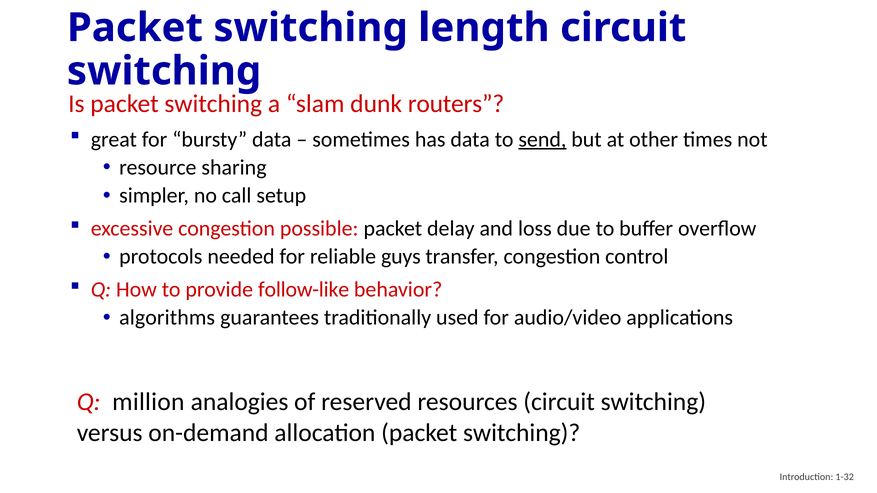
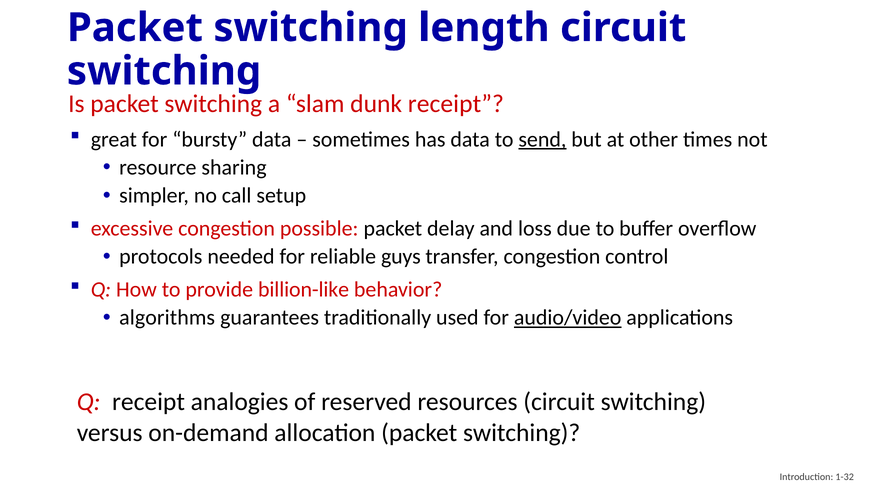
dunk routers: routers -> receipt (456, 104)
follow-like: follow-like -> billion-like (304, 290)
audio/video underline: none -> present (568, 318)
Q million: million -> receipt (149, 402)
